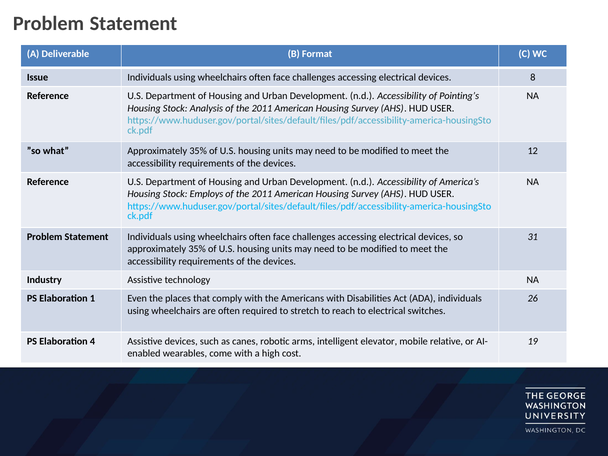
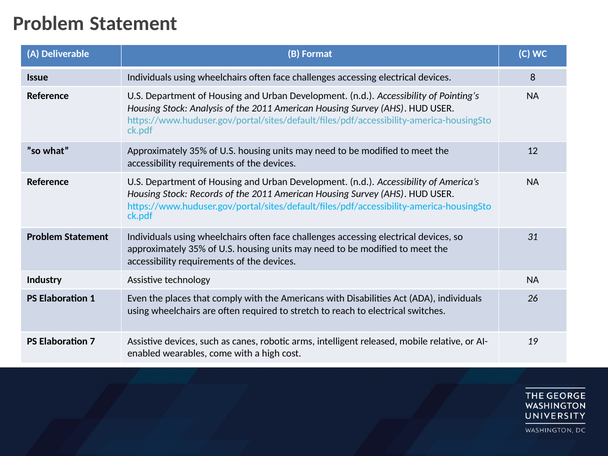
Employs: Employs -> Records (206, 194)
4: 4 -> 7 (92, 341)
elevator: elevator -> released (379, 341)
